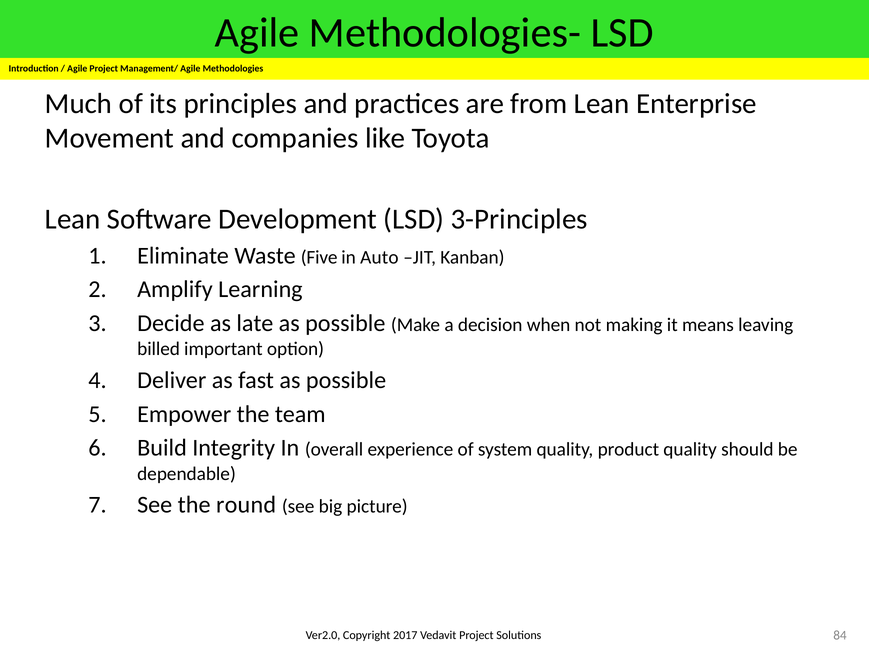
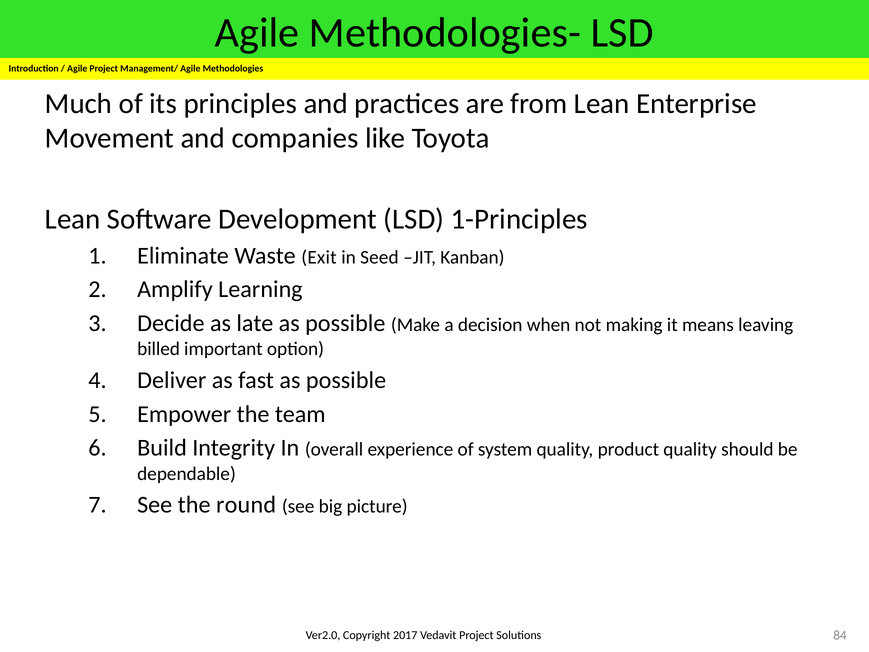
3-Principles: 3-Principles -> 1-Principles (519, 219)
Five: Five -> Exit (319, 257)
Auto: Auto -> Seed (379, 257)
